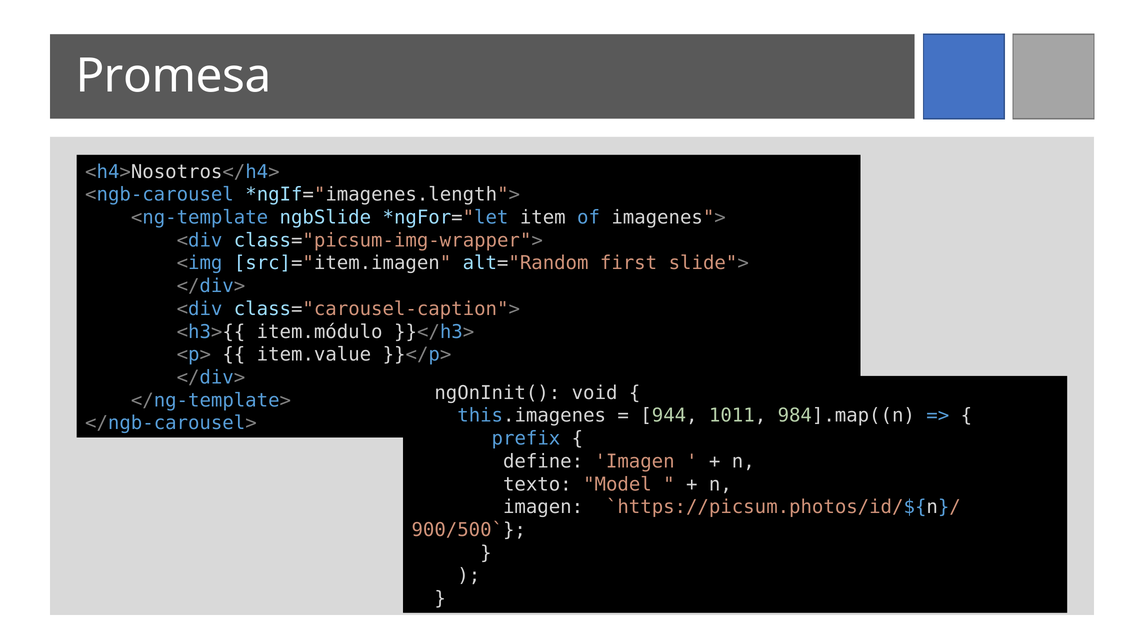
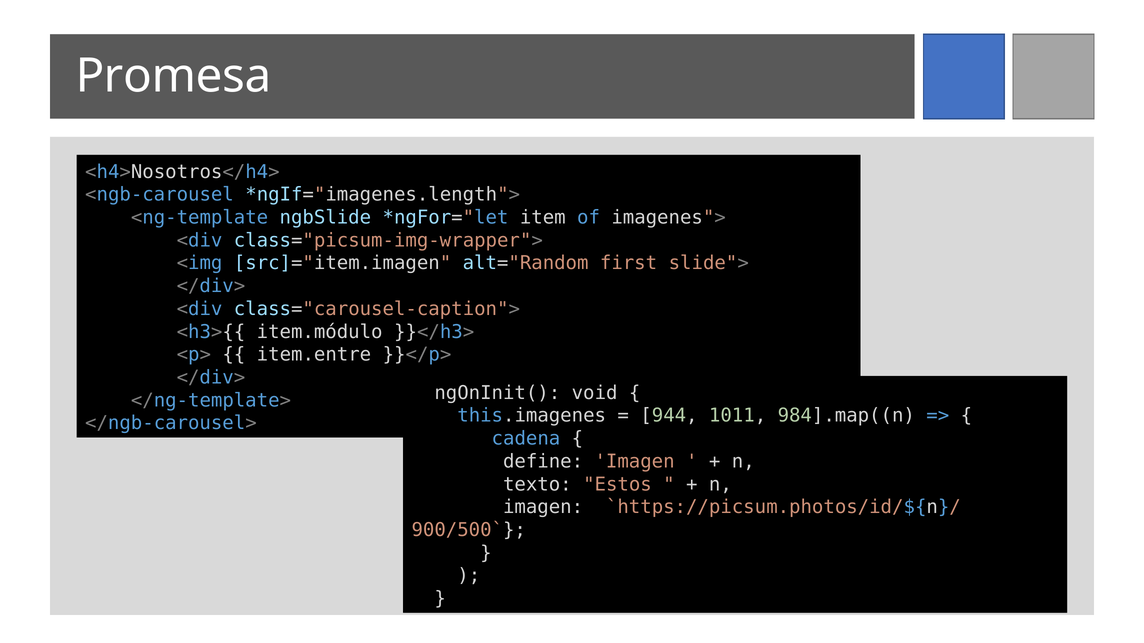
item.value: item.value -> item.entre (314, 355)
prefix: prefix -> cadena (526, 439)
Model: Model -> Estos (617, 485)
